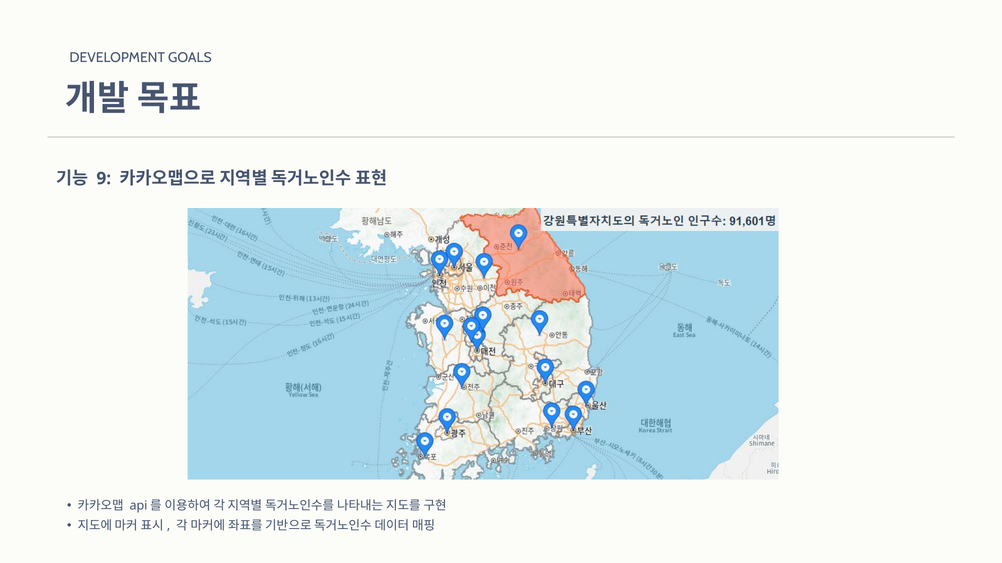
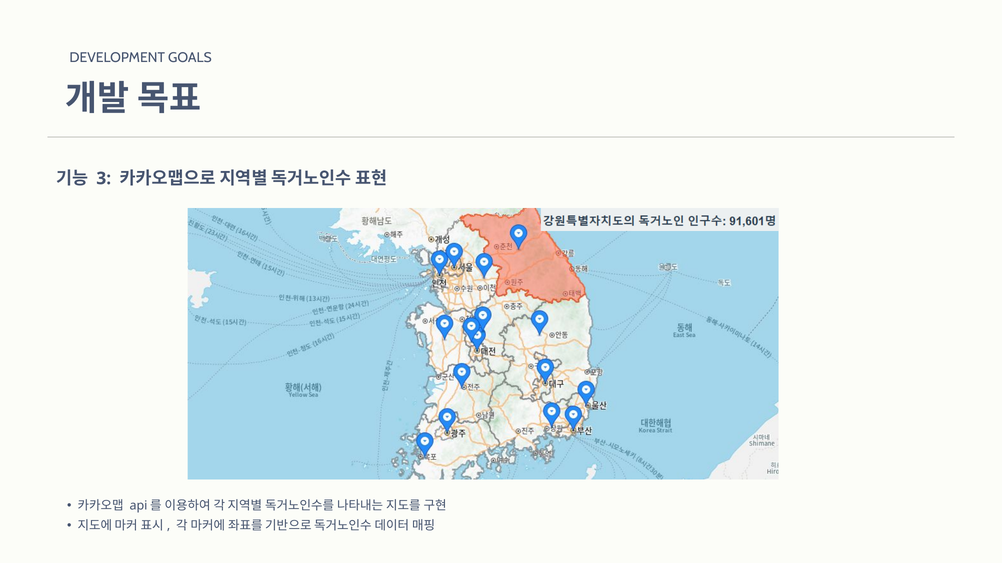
9: 9 -> 3 (104, 179)
